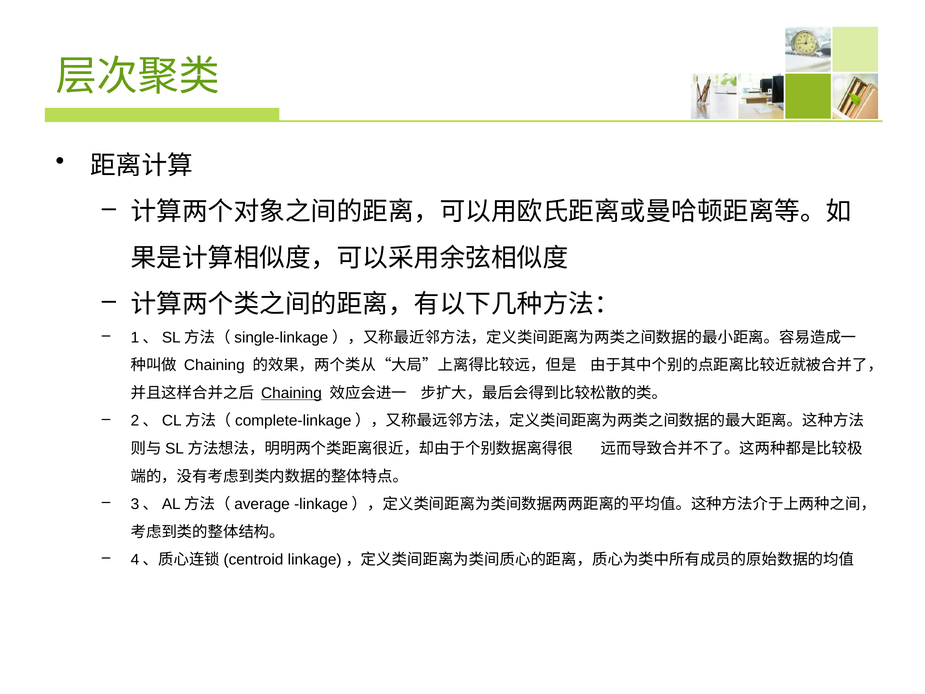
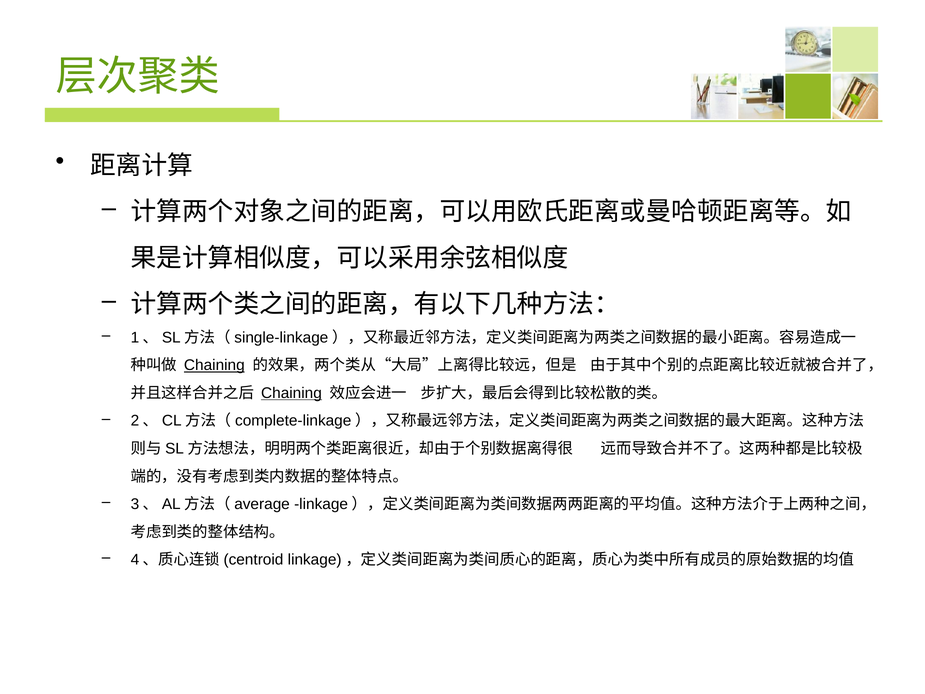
Chaining underline: none -> present (214, 365)
